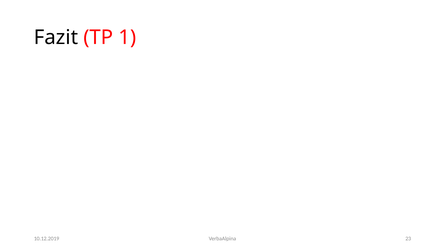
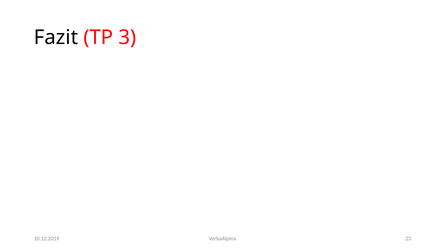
1: 1 -> 3 (127, 37)
